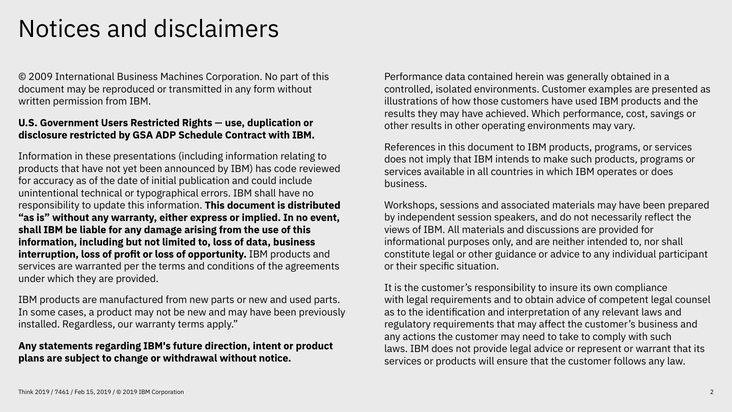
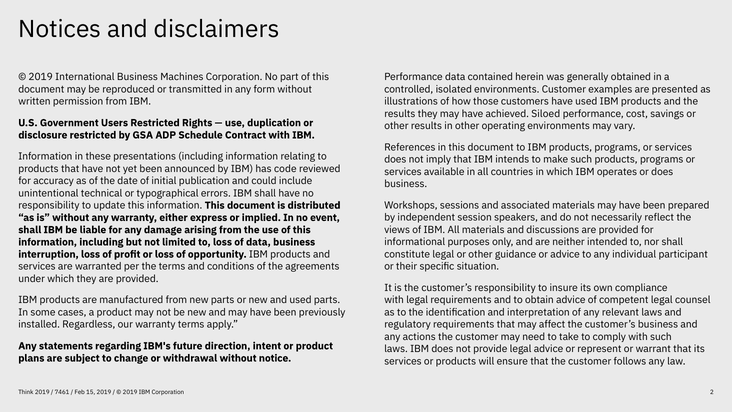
2009: 2009 -> 2019 (41, 77)
achieved Which: Which -> Siloed (546, 114)
